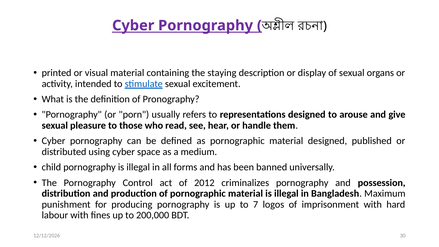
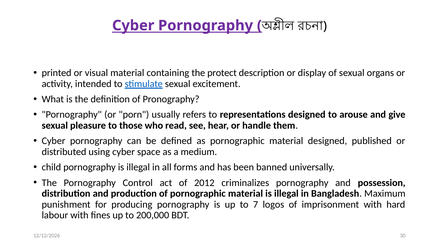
staying: staying -> protect (222, 73)
